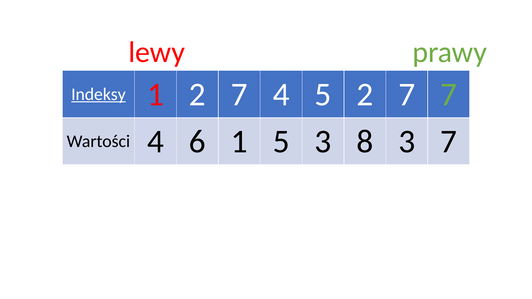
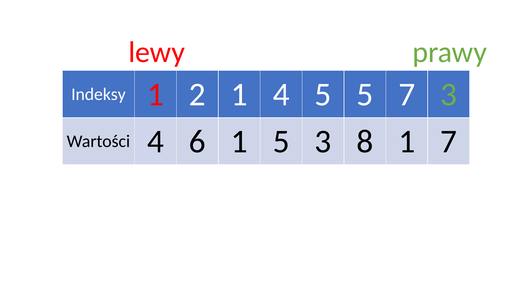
Indeksy underline: present -> none (98, 94)
1 2 7: 7 -> 1 (239, 95)
5 2: 2 -> 5 (365, 95)
7 7: 7 -> 3 (449, 95)
8 3: 3 -> 1 (407, 142)
